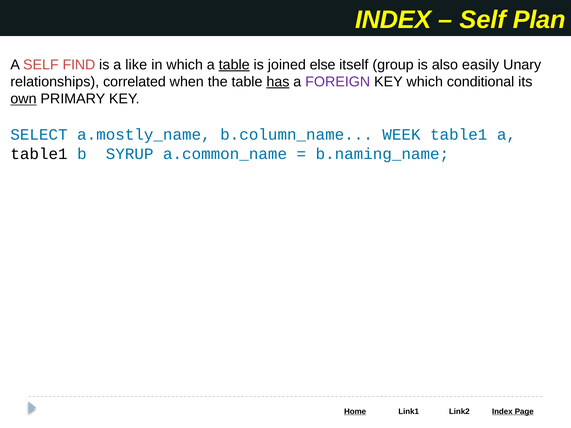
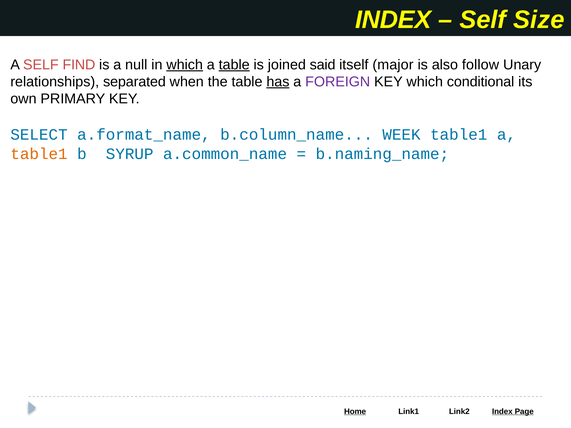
Plan: Plan -> Size (539, 20)
like: like -> null (136, 65)
which underline: none -> present (185, 65)
else: else -> said (323, 65)
group: group -> major (393, 65)
easily: easily -> follow (481, 65)
correlated: correlated -> separated (134, 82)
own underline: present -> none (23, 99)
a.mostly_name: a.mostly_name -> a.format_name (144, 135)
table1 colour: black -> orange (39, 154)
